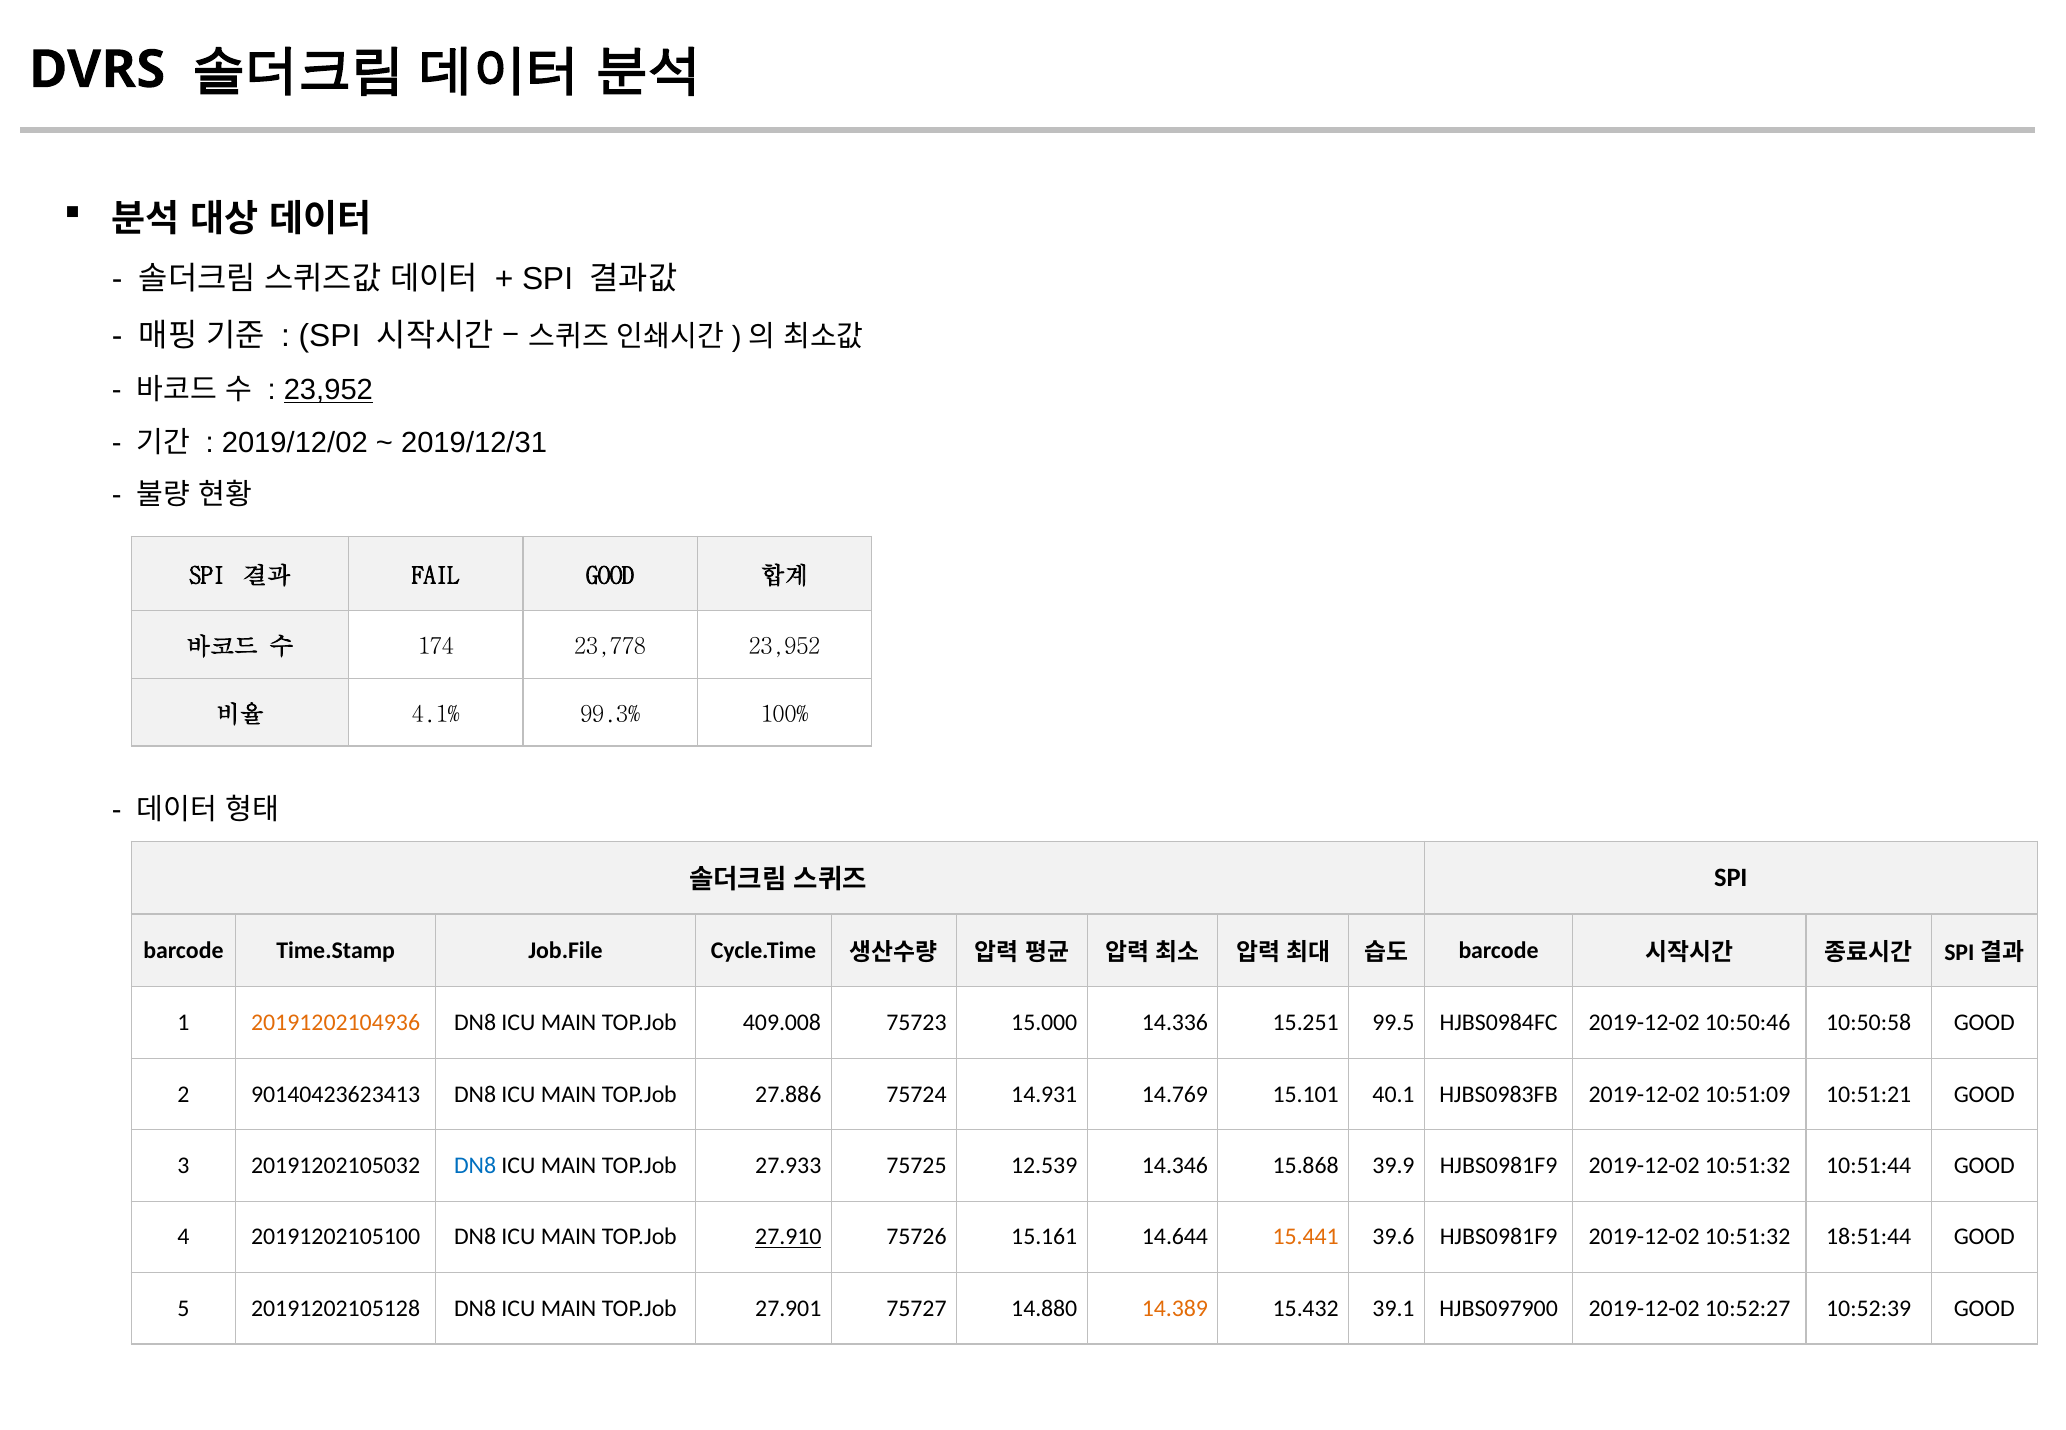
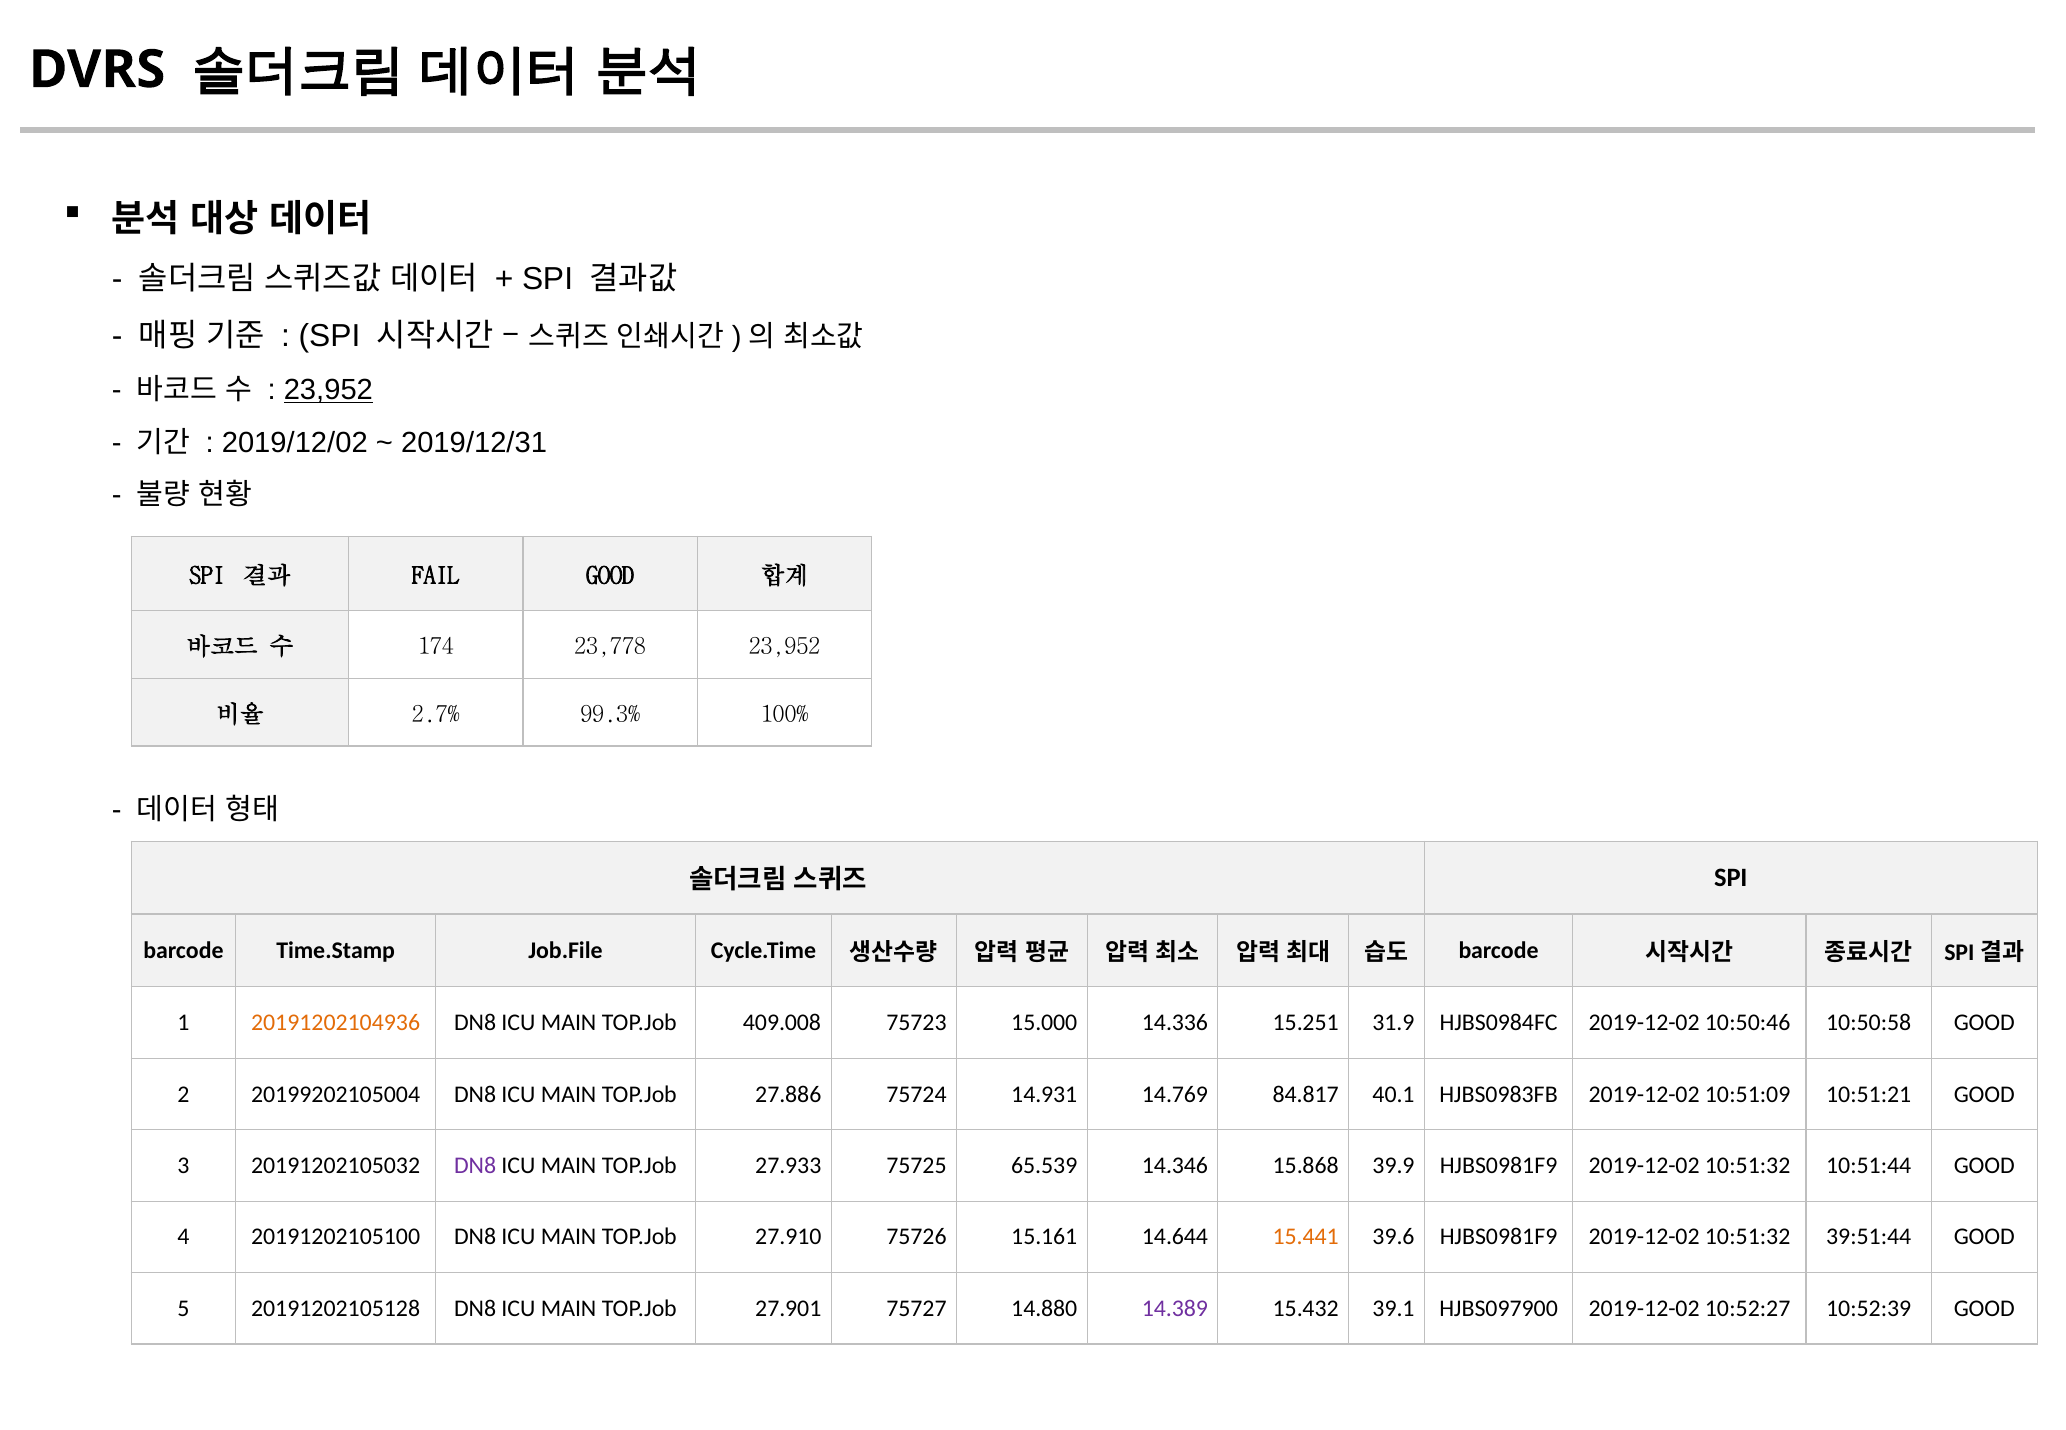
4.1%: 4.1% -> 2.7% (436, 715)
99.5: 99.5 -> 31.9 (1393, 1023)
90140423623413: 90140423623413 -> 20199202105004 (336, 1094)
15.101: 15.101 -> 84.817 (1306, 1094)
DN8 colour: blue -> purple (475, 1166)
12.539: 12.539 -> 65.539 (1044, 1166)
27.910 underline: present -> none (788, 1237)
18:51:44: 18:51:44 -> 39:51:44 (1869, 1237)
14.389 colour: orange -> purple (1175, 1309)
